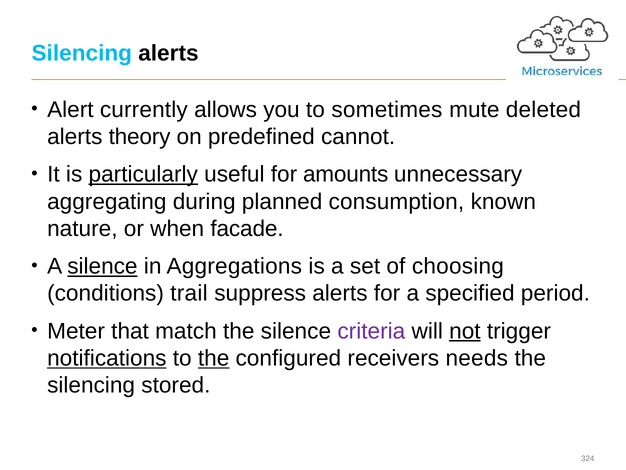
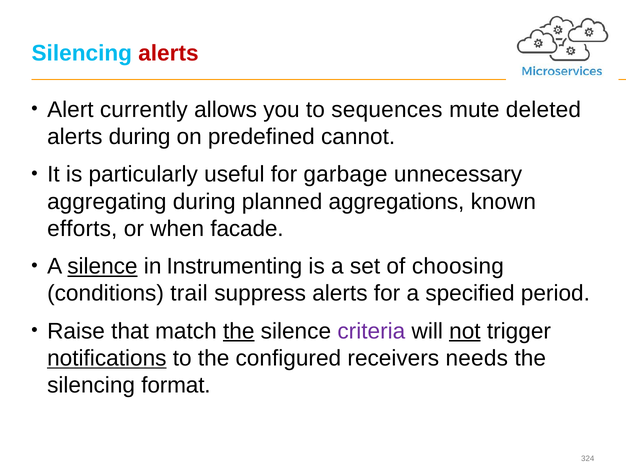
alerts colour: black -> red (168, 53)
sometimes: sometimes -> sequences (387, 110)
alerts theory: theory -> during (140, 137)
particularly underline: present -> none (143, 174)
amounts: amounts -> garbage (345, 174)
consumption: consumption -> aggregations (396, 201)
nature: nature -> efforts (82, 229)
Aggregations: Aggregations -> Instrumenting (234, 266)
Meter: Meter -> Raise (76, 331)
the underline: none -> present (239, 331)
the underline: present -> none (214, 358)
stored: stored -> format (176, 385)
